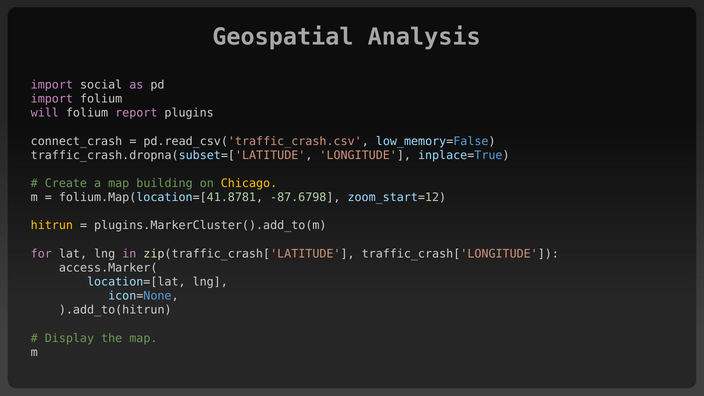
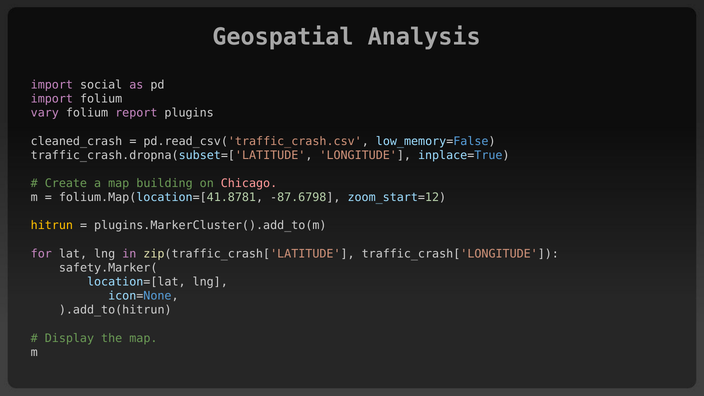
will: will -> vary (45, 113)
connect_crash: connect_crash -> cleaned_crash (76, 141)
Chicago colour: yellow -> pink (249, 183)
access.Marker(: access.Marker( -> safety.Marker( (108, 268)
